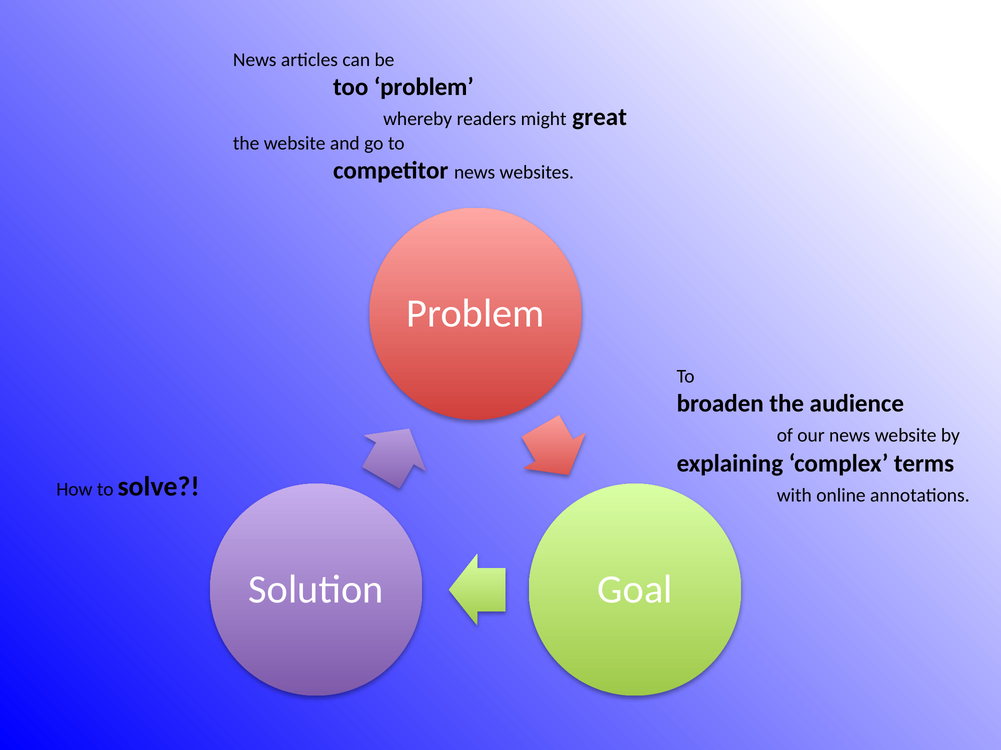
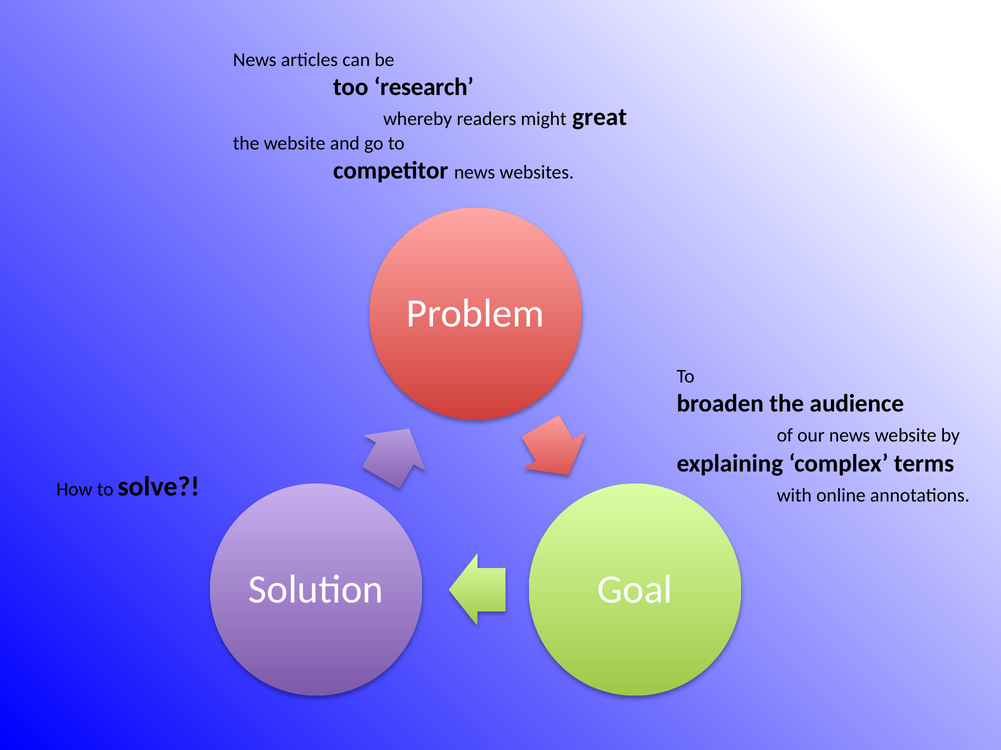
too problem: problem -> research (424, 87)
